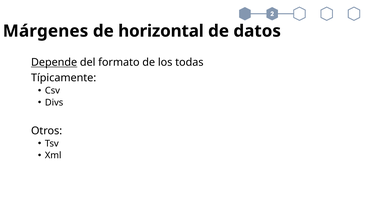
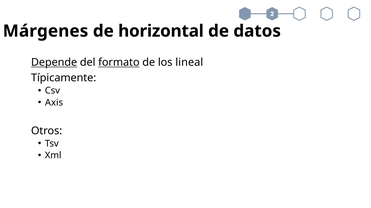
formato underline: none -> present (119, 63)
todas: todas -> lineal (189, 63)
Divs: Divs -> Axis (54, 103)
